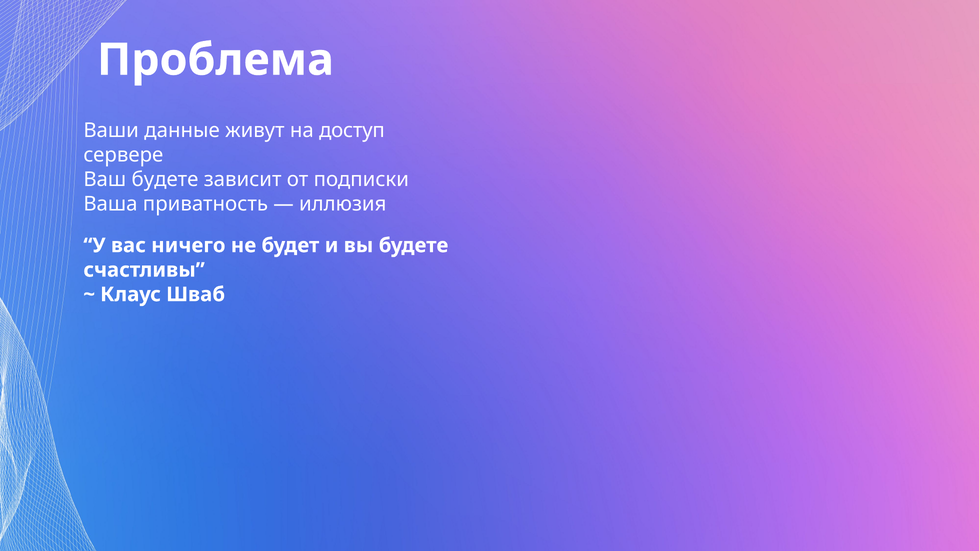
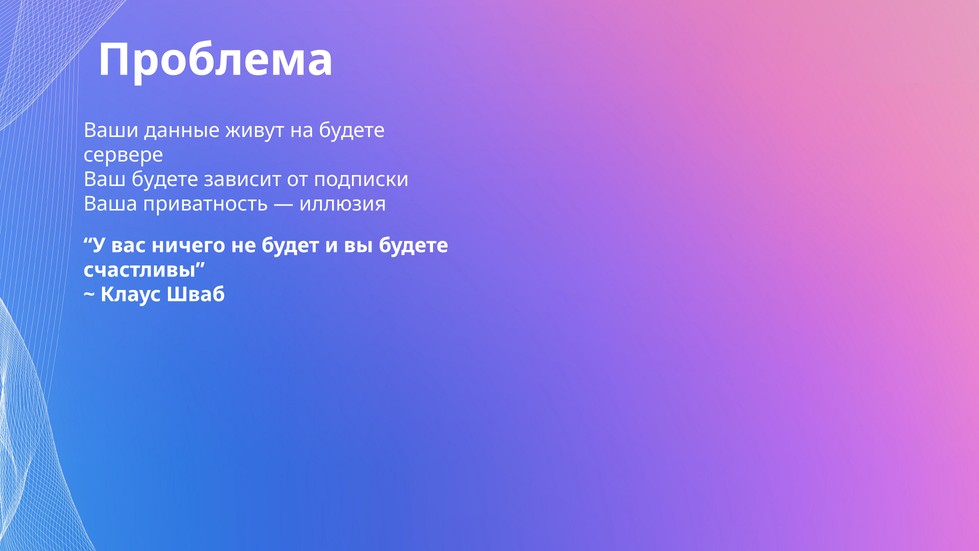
на доступ: доступ -> будете (352, 131)
